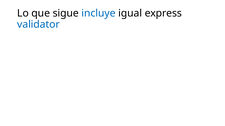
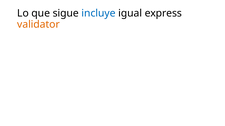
validator colour: blue -> orange (38, 24)
